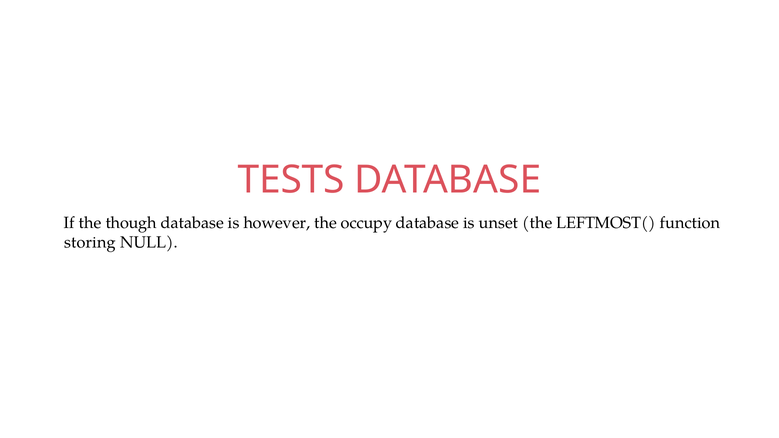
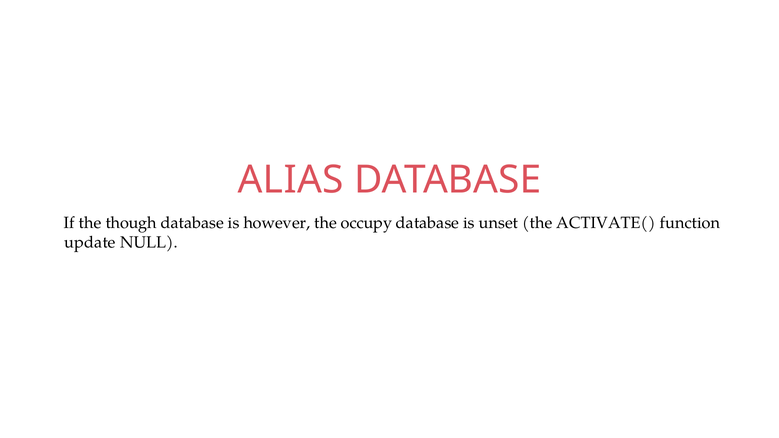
TESTS: TESTS -> ALIAS (291, 180)
LEFTMOST(: LEFTMOST( -> ACTIVATE( (606, 223)
storing: storing -> update (90, 243)
